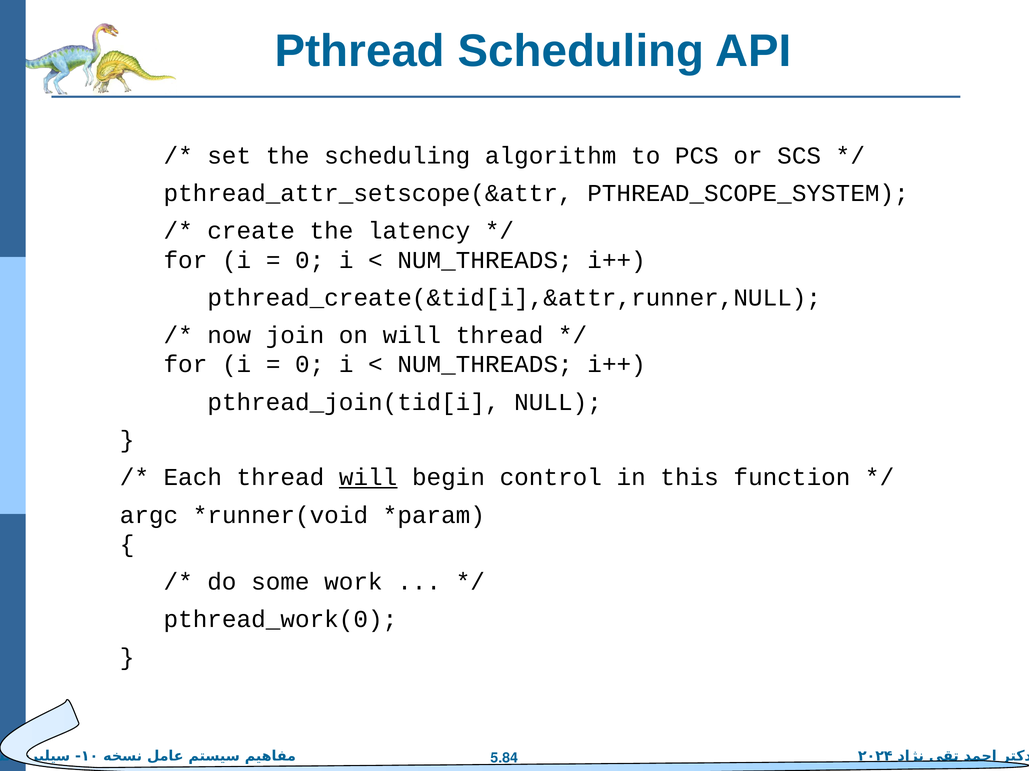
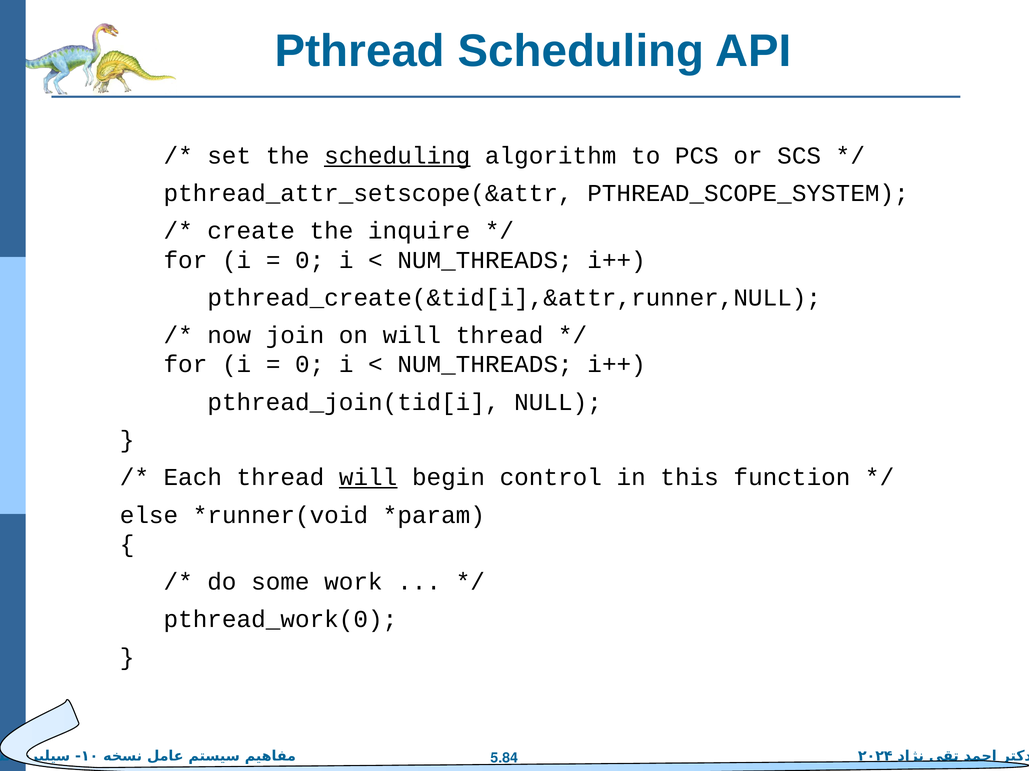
scheduling underline: none -> present (397, 156)
latency: latency -> inquire (419, 231)
argc: argc -> else (149, 516)
